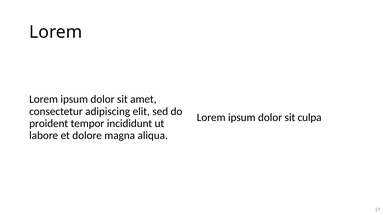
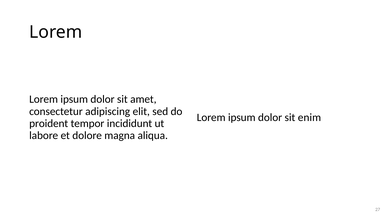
culpa: culpa -> enim (309, 118)
